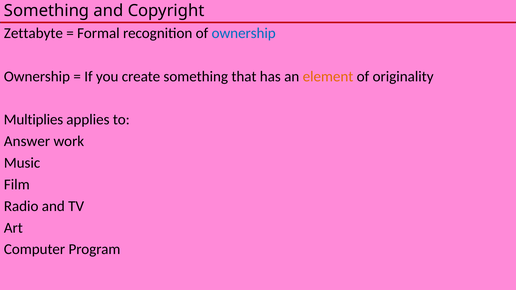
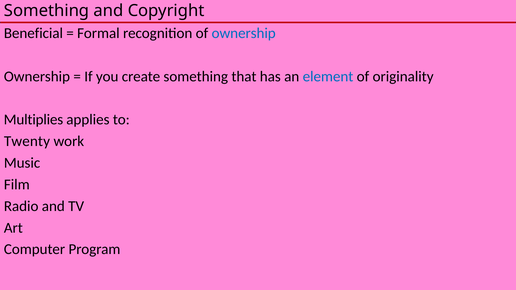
Zettabyte: Zettabyte -> Beneficial (33, 33)
element colour: orange -> blue (328, 76)
Answer: Answer -> Twenty (27, 141)
